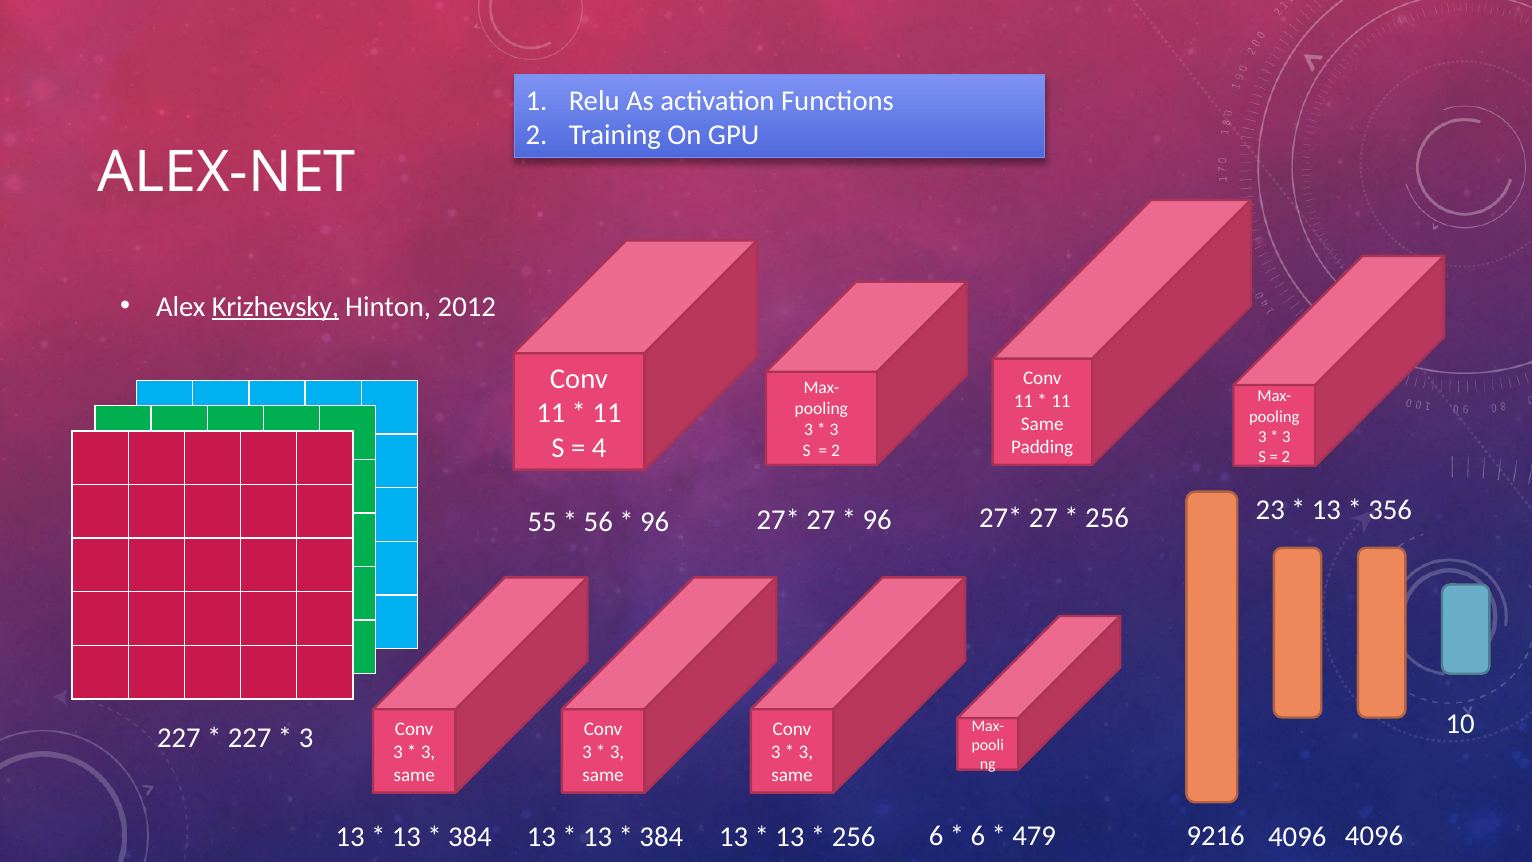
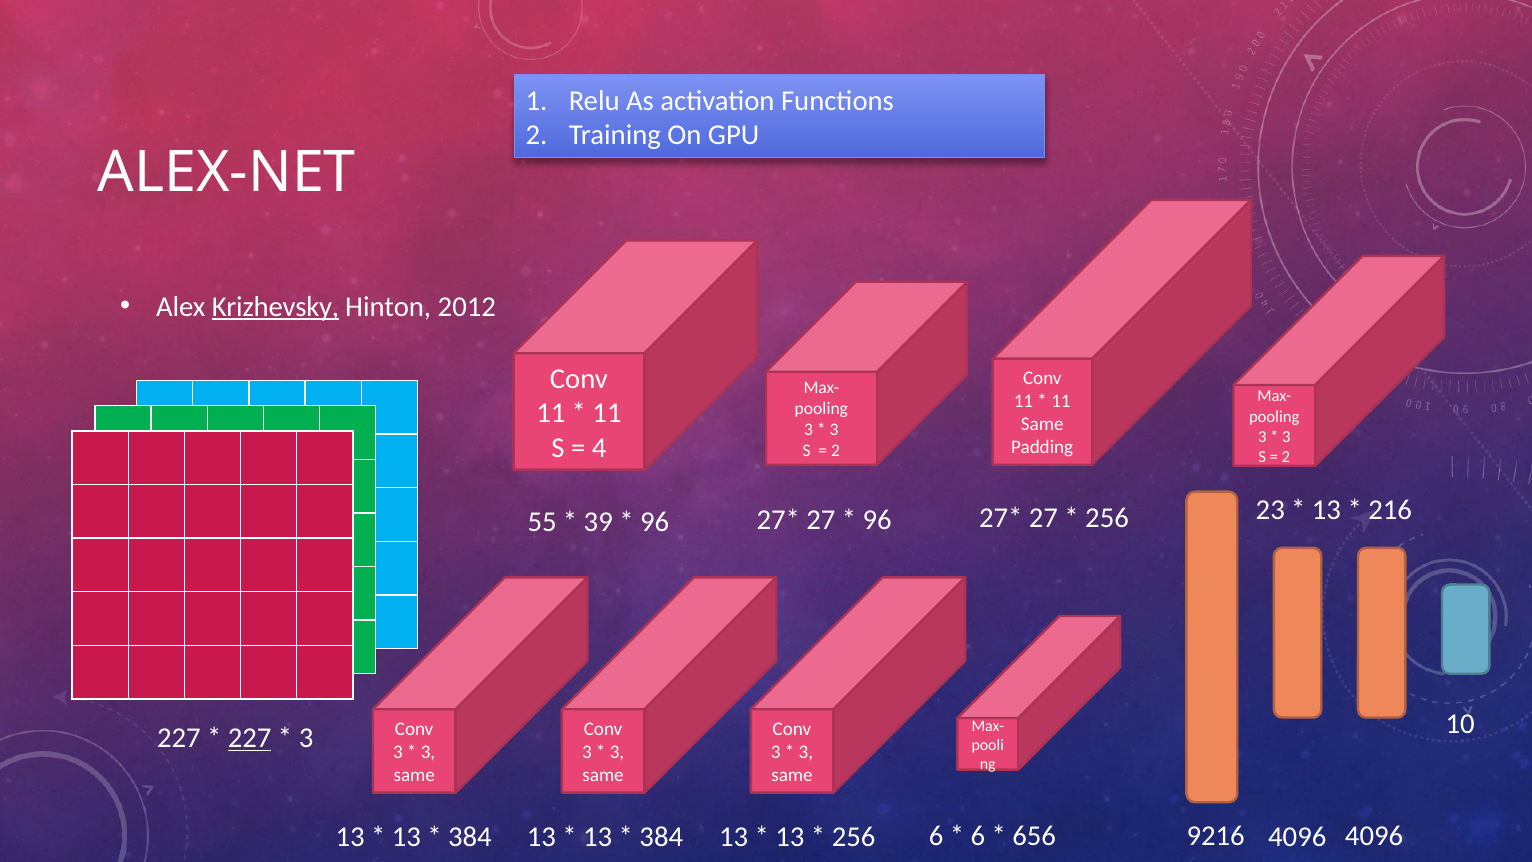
56: 56 -> 39 (598, 522)
356: 356 -> 216 (1390, 510)
227 underline: none -> present (250, 738)
479: 479 -> 656 (1034, 836)
